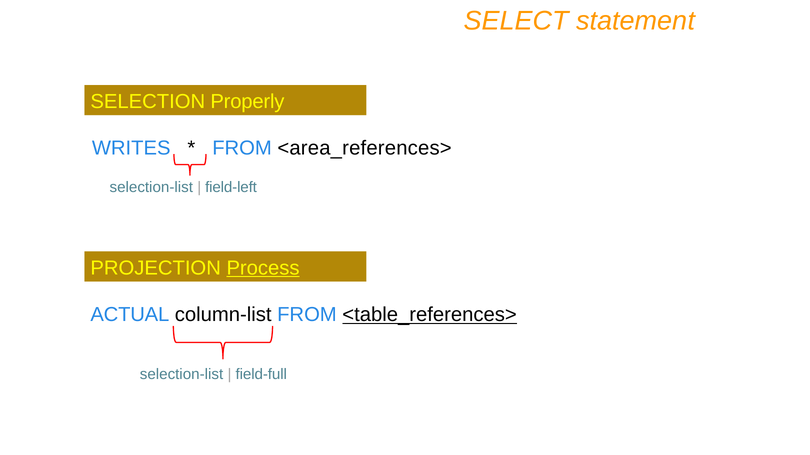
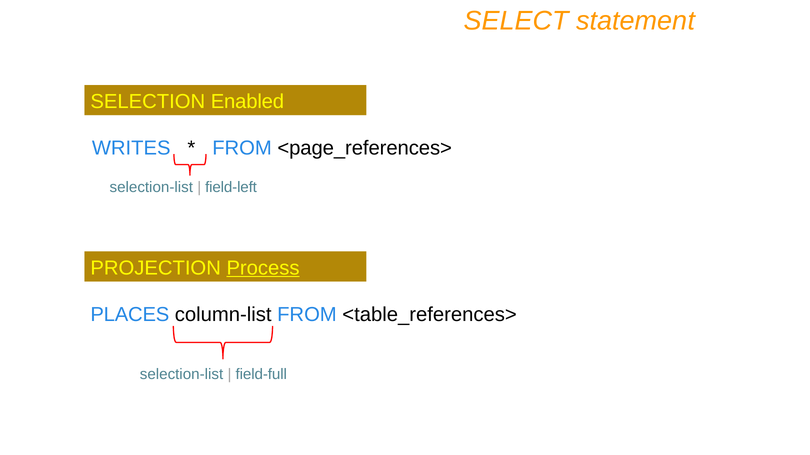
Properly: Properly -> Enabled (247, 102)
<area_references>: <area_references> -> <page_references> (365, 148)
ACTUAL: ACTUAL -> PLACES (130, 315)
<table_references> underline: present -> none (430, 315)
